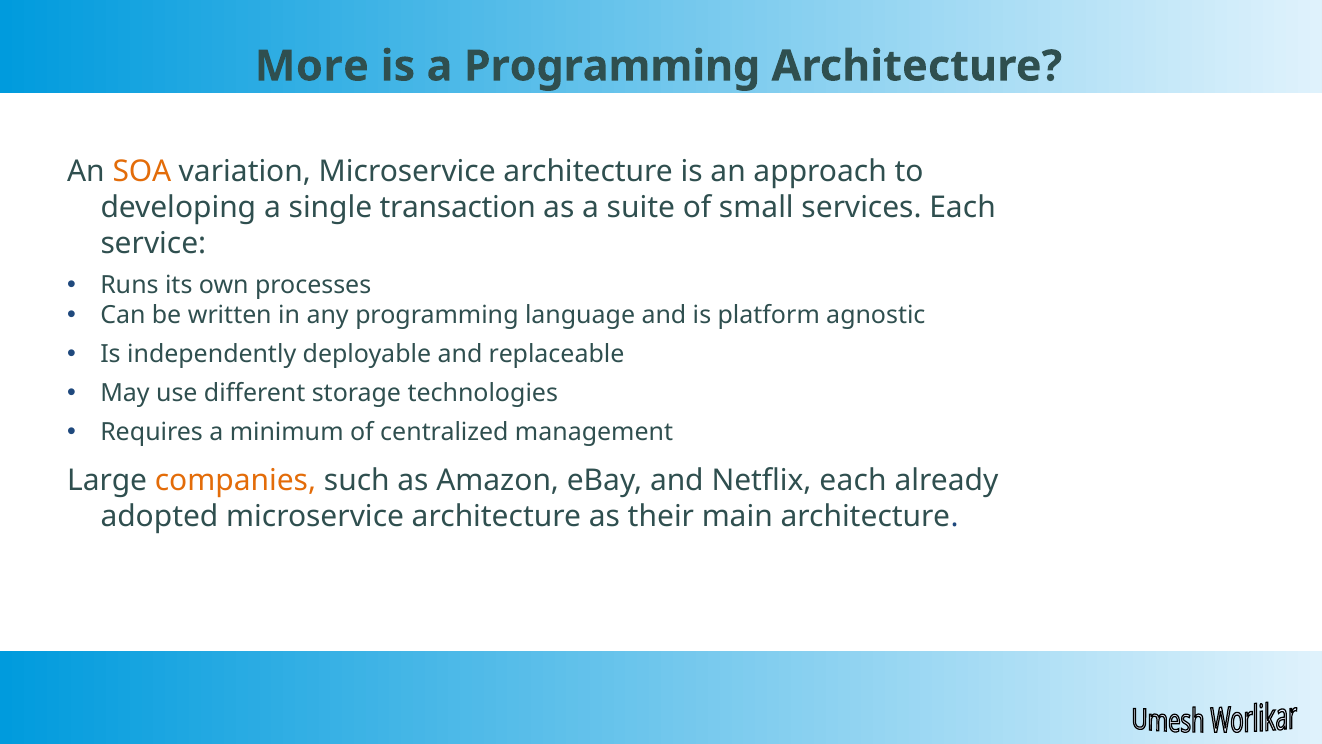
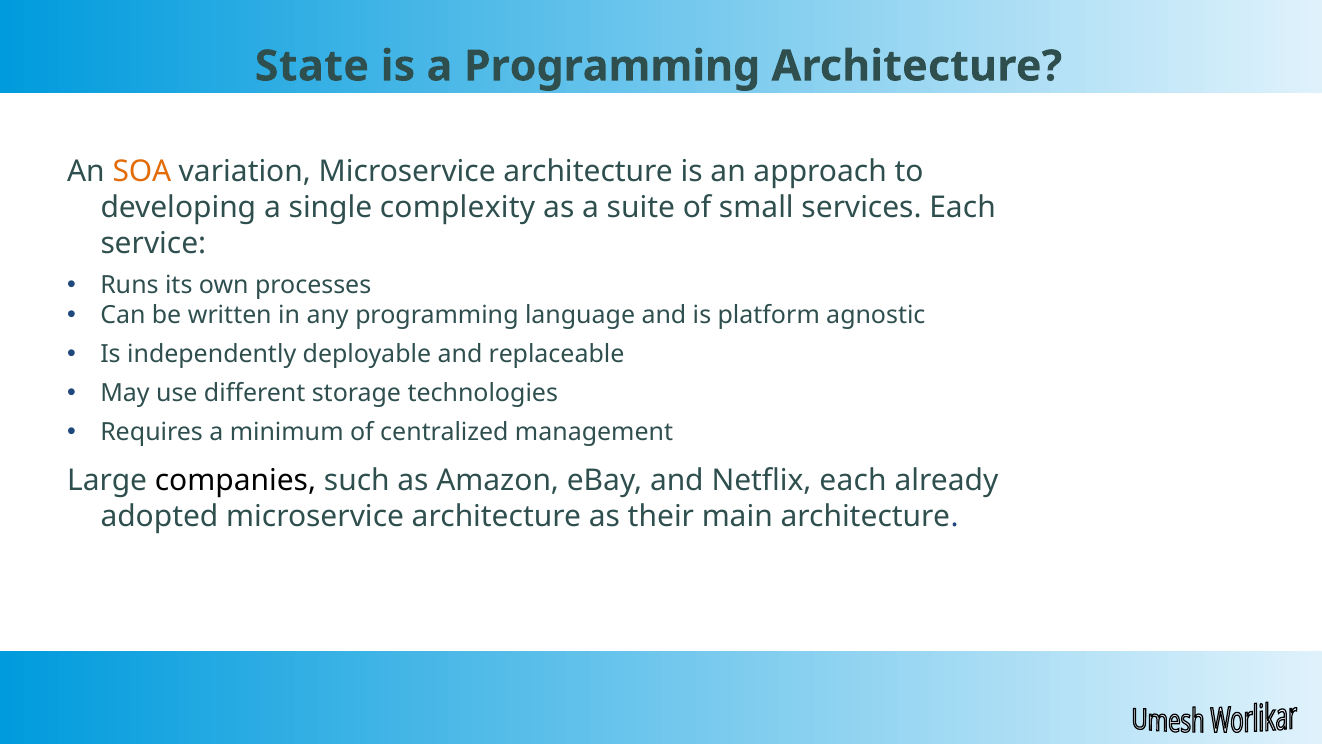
More: More -> State (312, 66)
transaction: transaction -> complexity (458, 208)
companies colour: orange -> black (235, 480)
